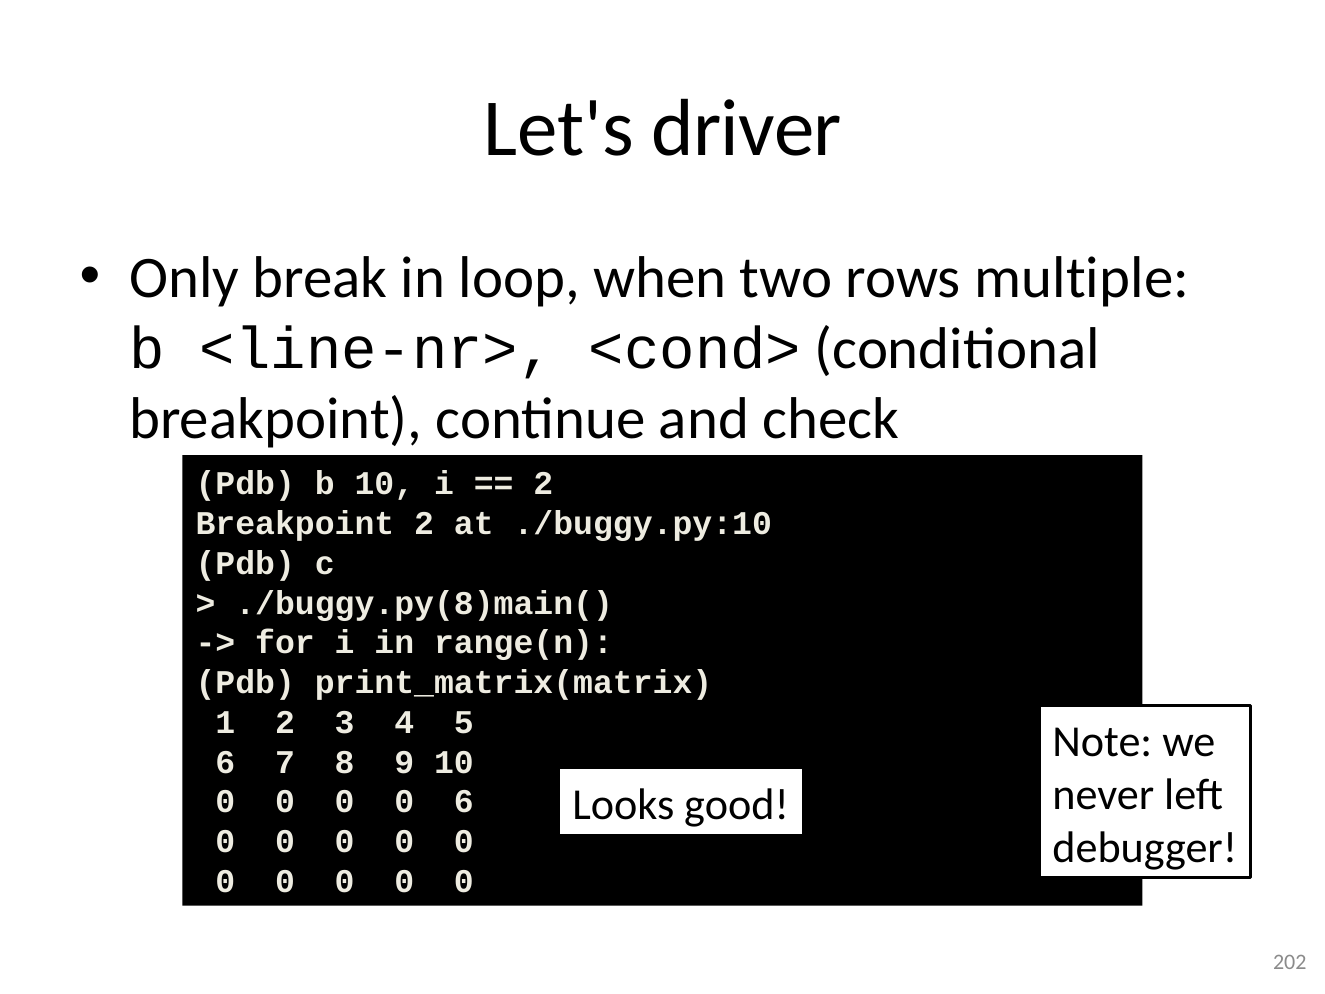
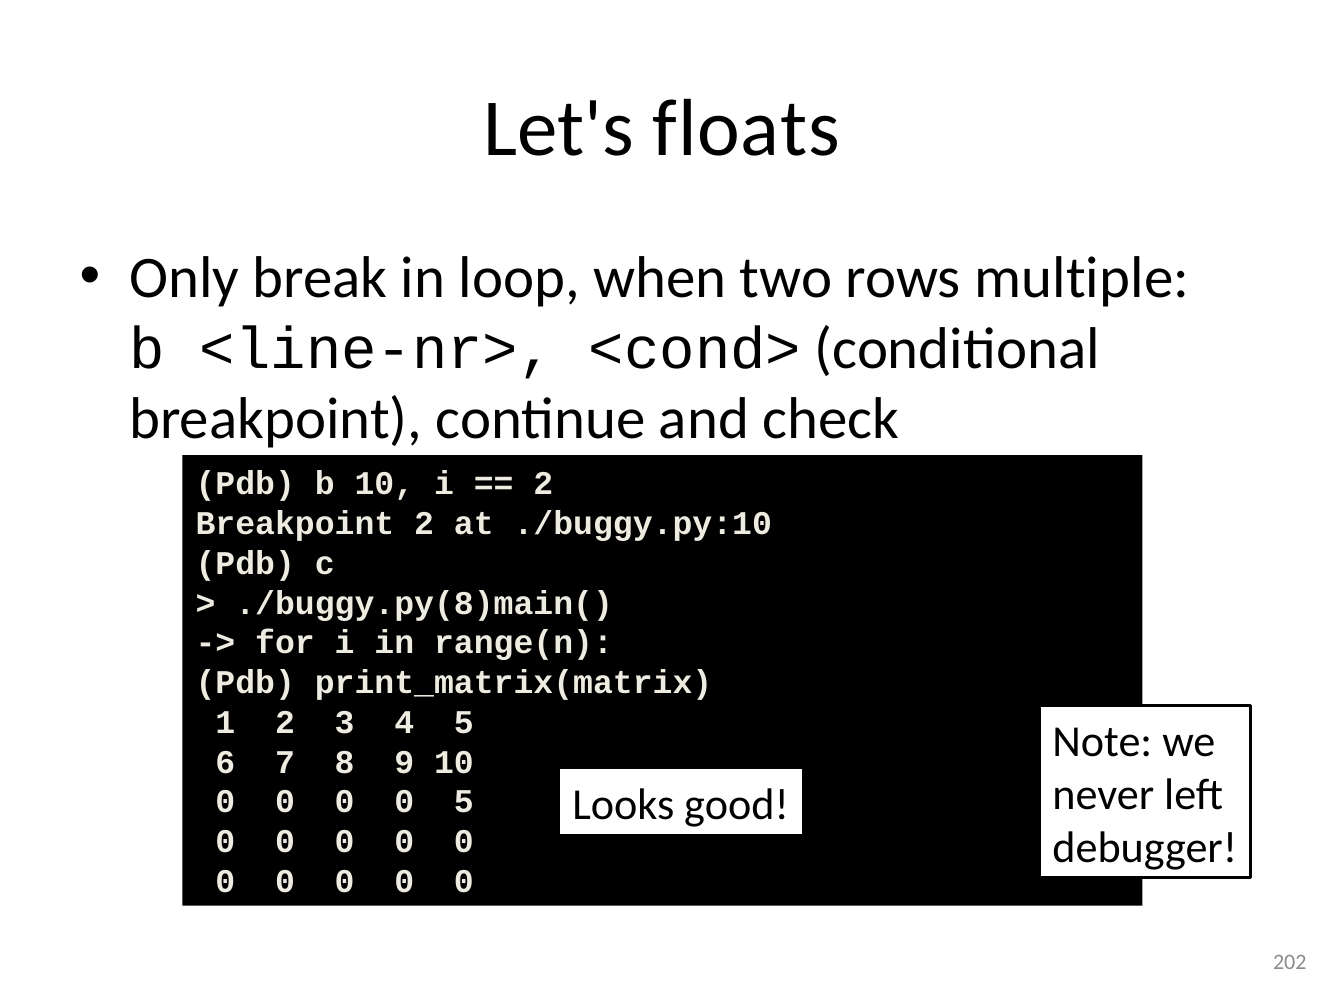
driver: driver -> floats (746, 128)
0 6: 6 -> 5 (464, 802)
